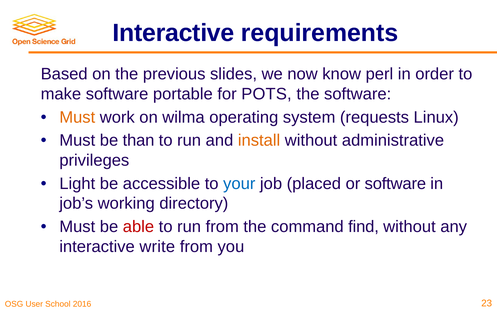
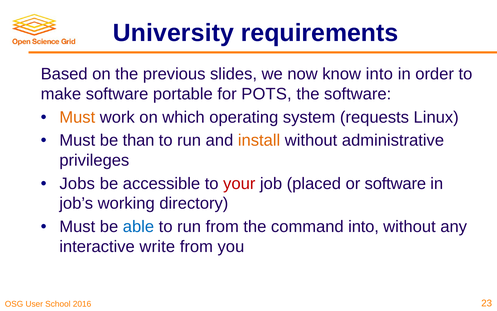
Interactive: Interactive -> University (173, 33)
know perl: perl -> into (379, 74)
wilma: wilma -> which (184, 117)
Light: Light -> Jobs (77, 183)
your colour: blue -> red (239, 183)
able colour: red -> blue (138, 226)
command find: find -> into (364, 226)
